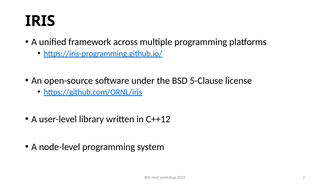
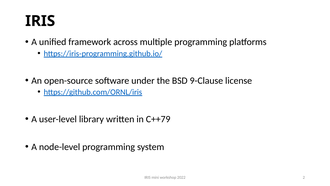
5-Clause: 5-Clause -> 9-Clause (206, 80)
C++12: C++12 -> C++79 (158, 119)
